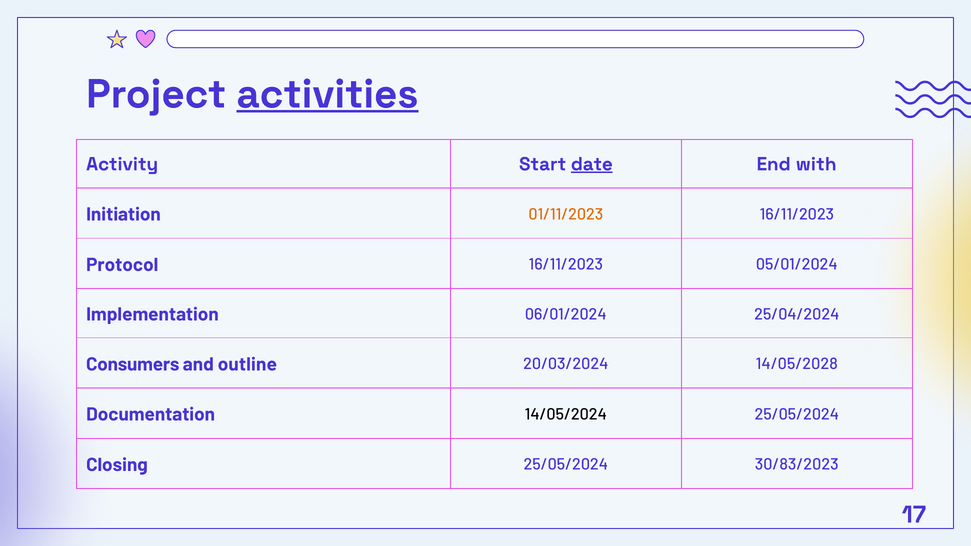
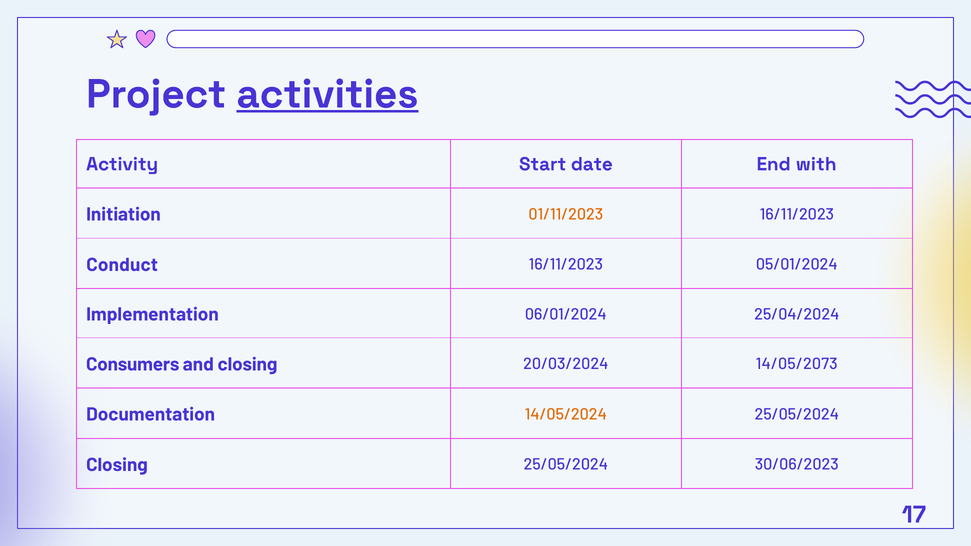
date underline: present -> none (592, 164)
Protocol: Protocol -> Conduct (122, 265)
and outline: outline -> closing (247, 364)
14/05/2028: 14/05/2028 -> 14/05/2073 (797, 364)
14/05/2024 colour: black -> orange (566, 414)
30/83/2023: 30/83/2023 -> 30/06/2023 (797, 465)
